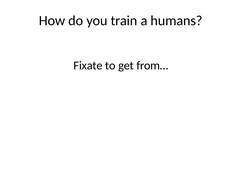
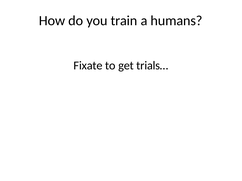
from…: from… -> trials… (152, 66)
